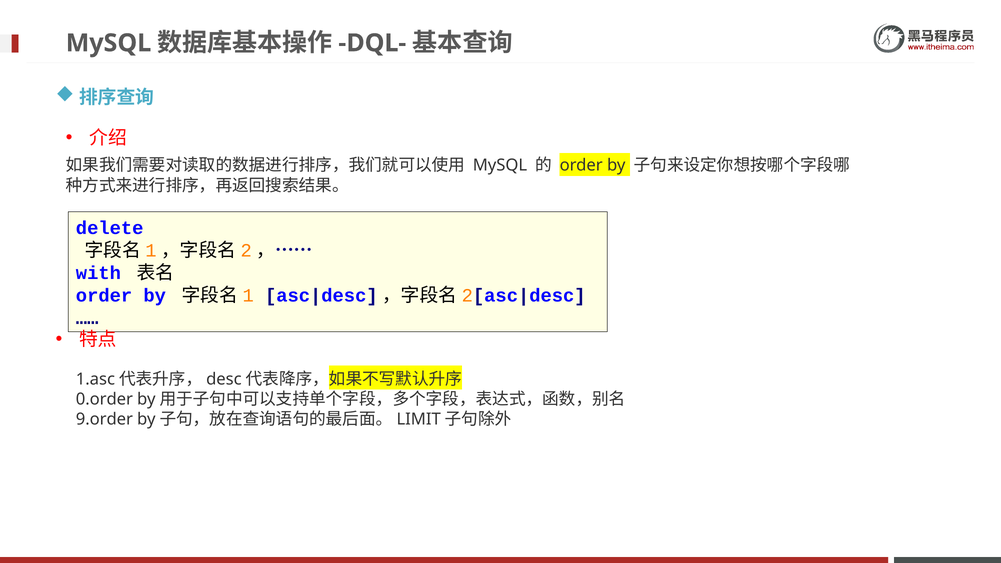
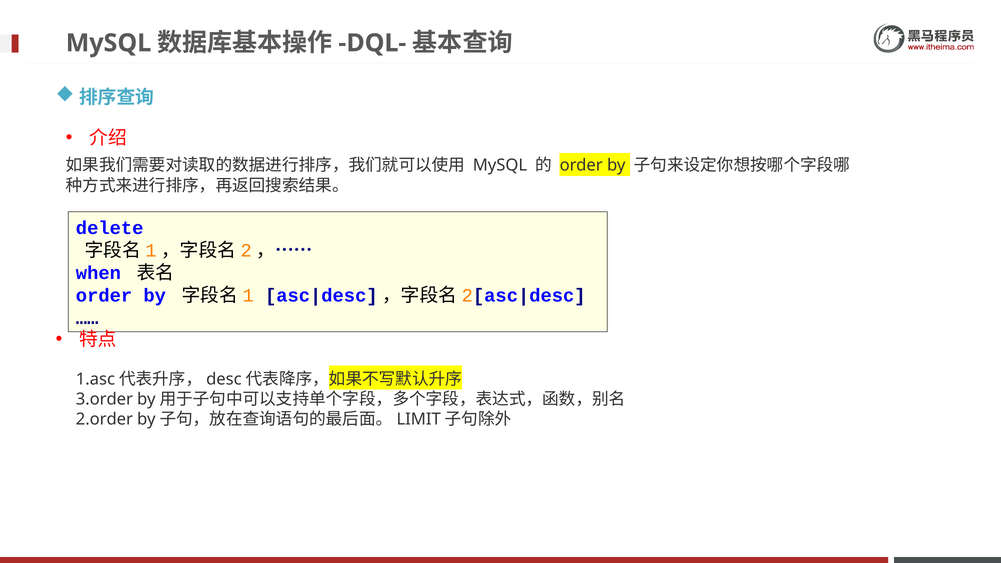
with: with -> when (98, 273)
0.order: 0.order -> 3.order (104, 399)
9.order: 9.order -> 2.order (104, 419)
